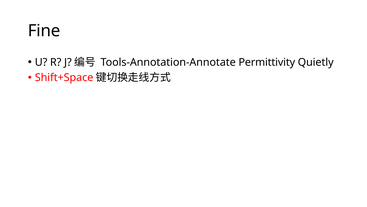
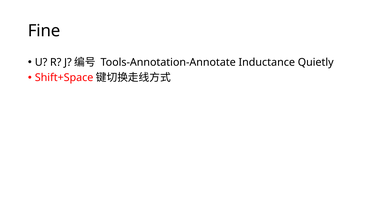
Permittivity: Permittivity -> Inductance (267, 62)
